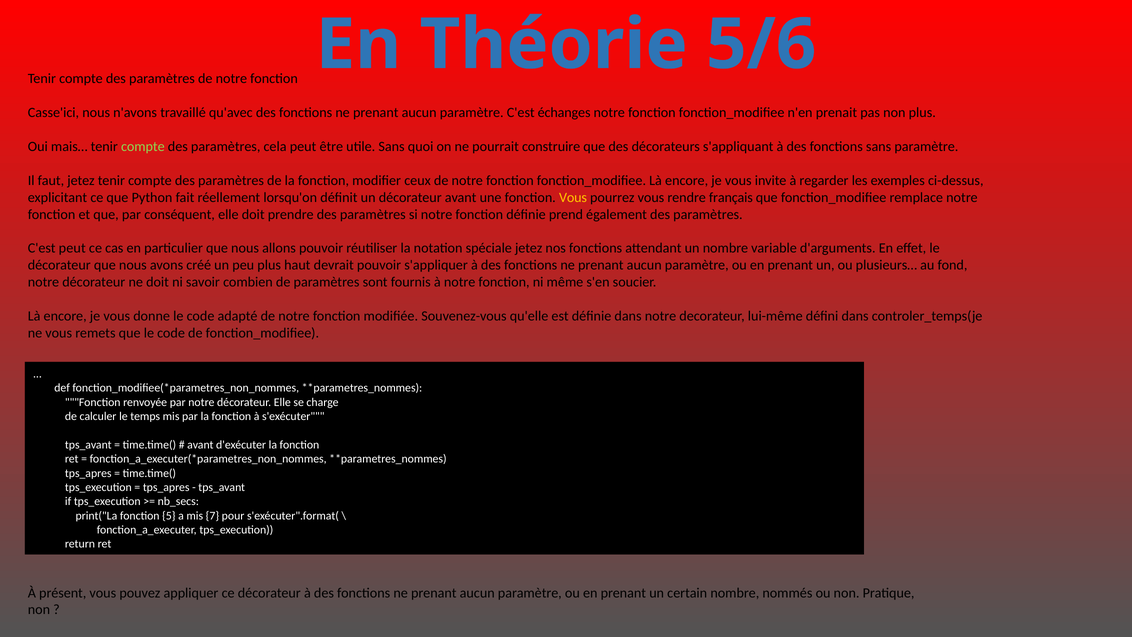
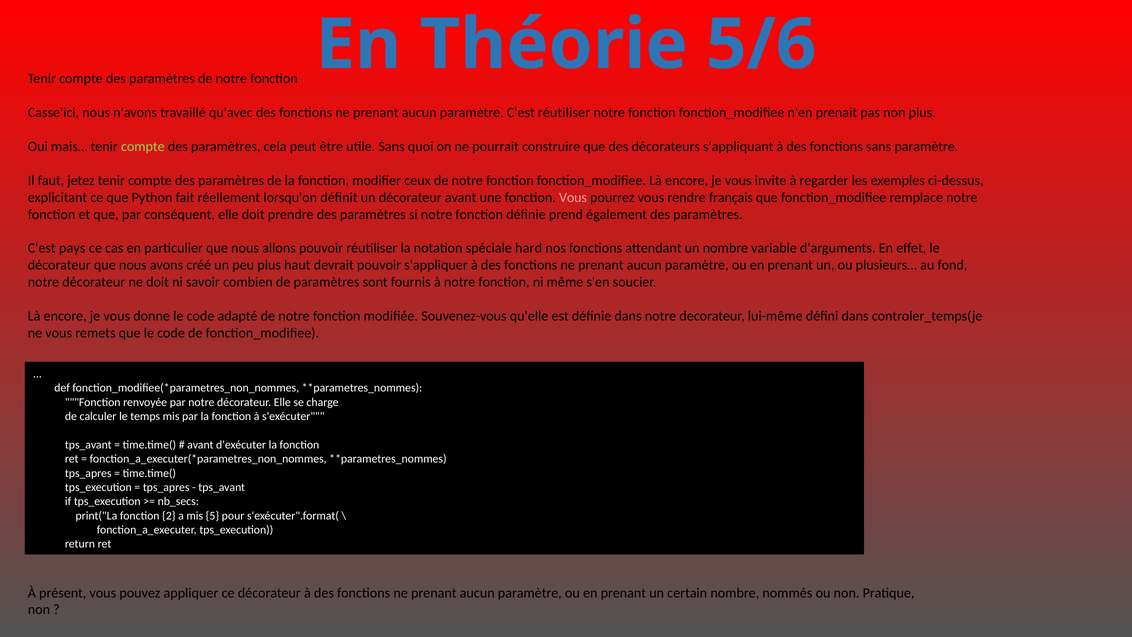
C'est échanges: échanges -> réutiliser (564, 112)
Vous colour: yellow -> pink (573, 197)
C'est peut: peut -> pays (72, 248)
spéciale jetez: jetez -> hard (529, 248)
5: 5 -> 2 (169, 515)
7: 7 -> 5 (212, 515)
